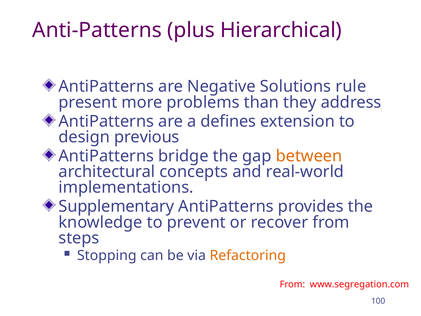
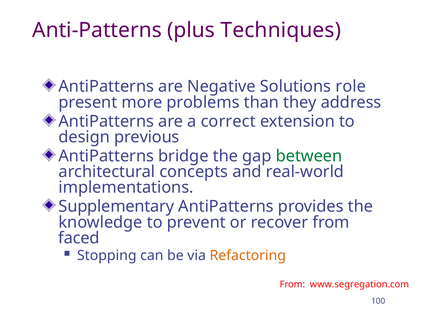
Hierarchical: Hierarchical -> Techniques (281, 30)
rule: rule -> role (351, 86)
defines: defines -> correct (228, 121)
between colour: orange -> green (309, 156)
steps: steps -> faced (79, 238)
